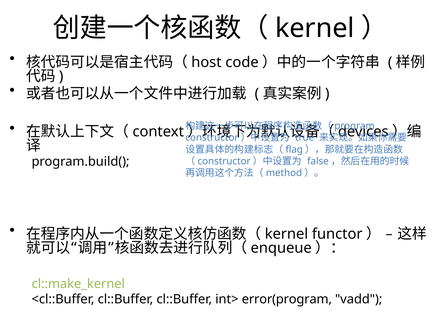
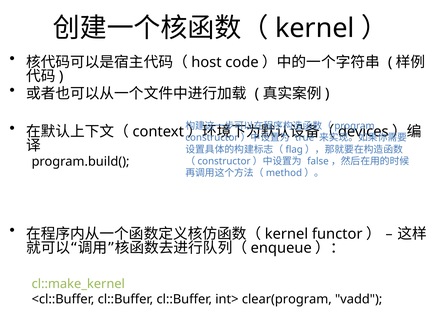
error(program: error(program -> clear(program (287, 299)
